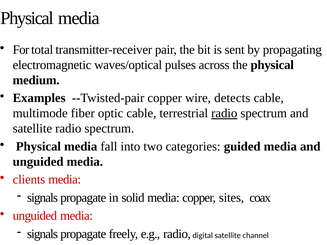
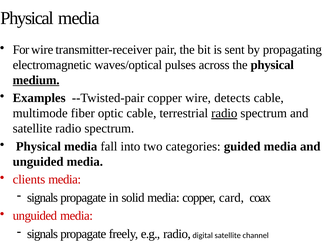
For total: total -> wire (42, 50)
medium underline: none -> present (36, 80)
sites: sites -> card (231, 198)
